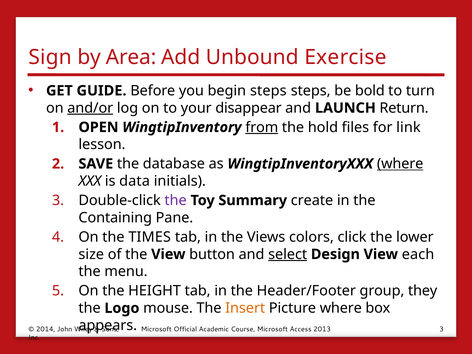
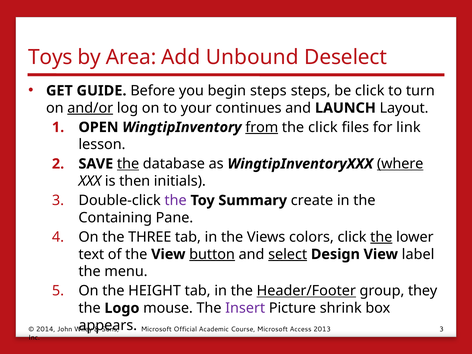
Sign: Sign -> Toys (50, 57)
Exercise: Exercise -> Deselect (346, 57)
be bold: bold -> click (370, 91)
disappear: disappear -> continues (248, 108)
Return: Return -> Layout (404, 108)
the hold: hold -> click (323, 127)
the underline: none -> present (128, 164)
data: data -> then (135, 181)
TIMES: TIMES -> THREE (150, 237)
the underline: none -> present (381, 237)
size: size -> text (91, 254)
button underline: none -> present (212, 254)
each: each -> label (418, 254)
Header/Footer underline: none -> present (306, 291)
Insert colour: orange -> purple (245, 308)
Picture where: where -> shrink (341, 308)
